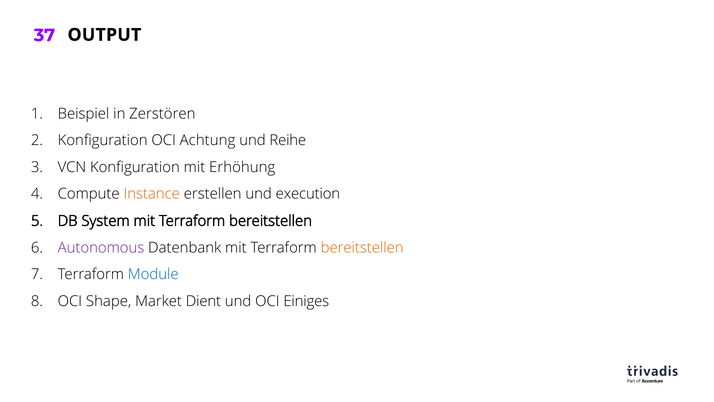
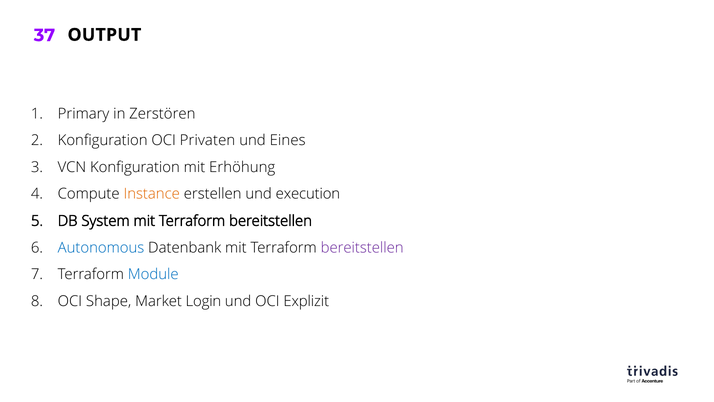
Beispiel: Beispiel -> Primary (84, 113)
Achtung: Achtung -> Privaten (207, 140)
Reihe: Reihe -> Eines (288, 140)
Autonomous colour: purple -> blue (101, 247)
bereitstellen colour: orange -> purple (362, 247)
Dient: Dient -> Login (203, 301)
Einiges: Einiges -> Explizit (306, 301)
